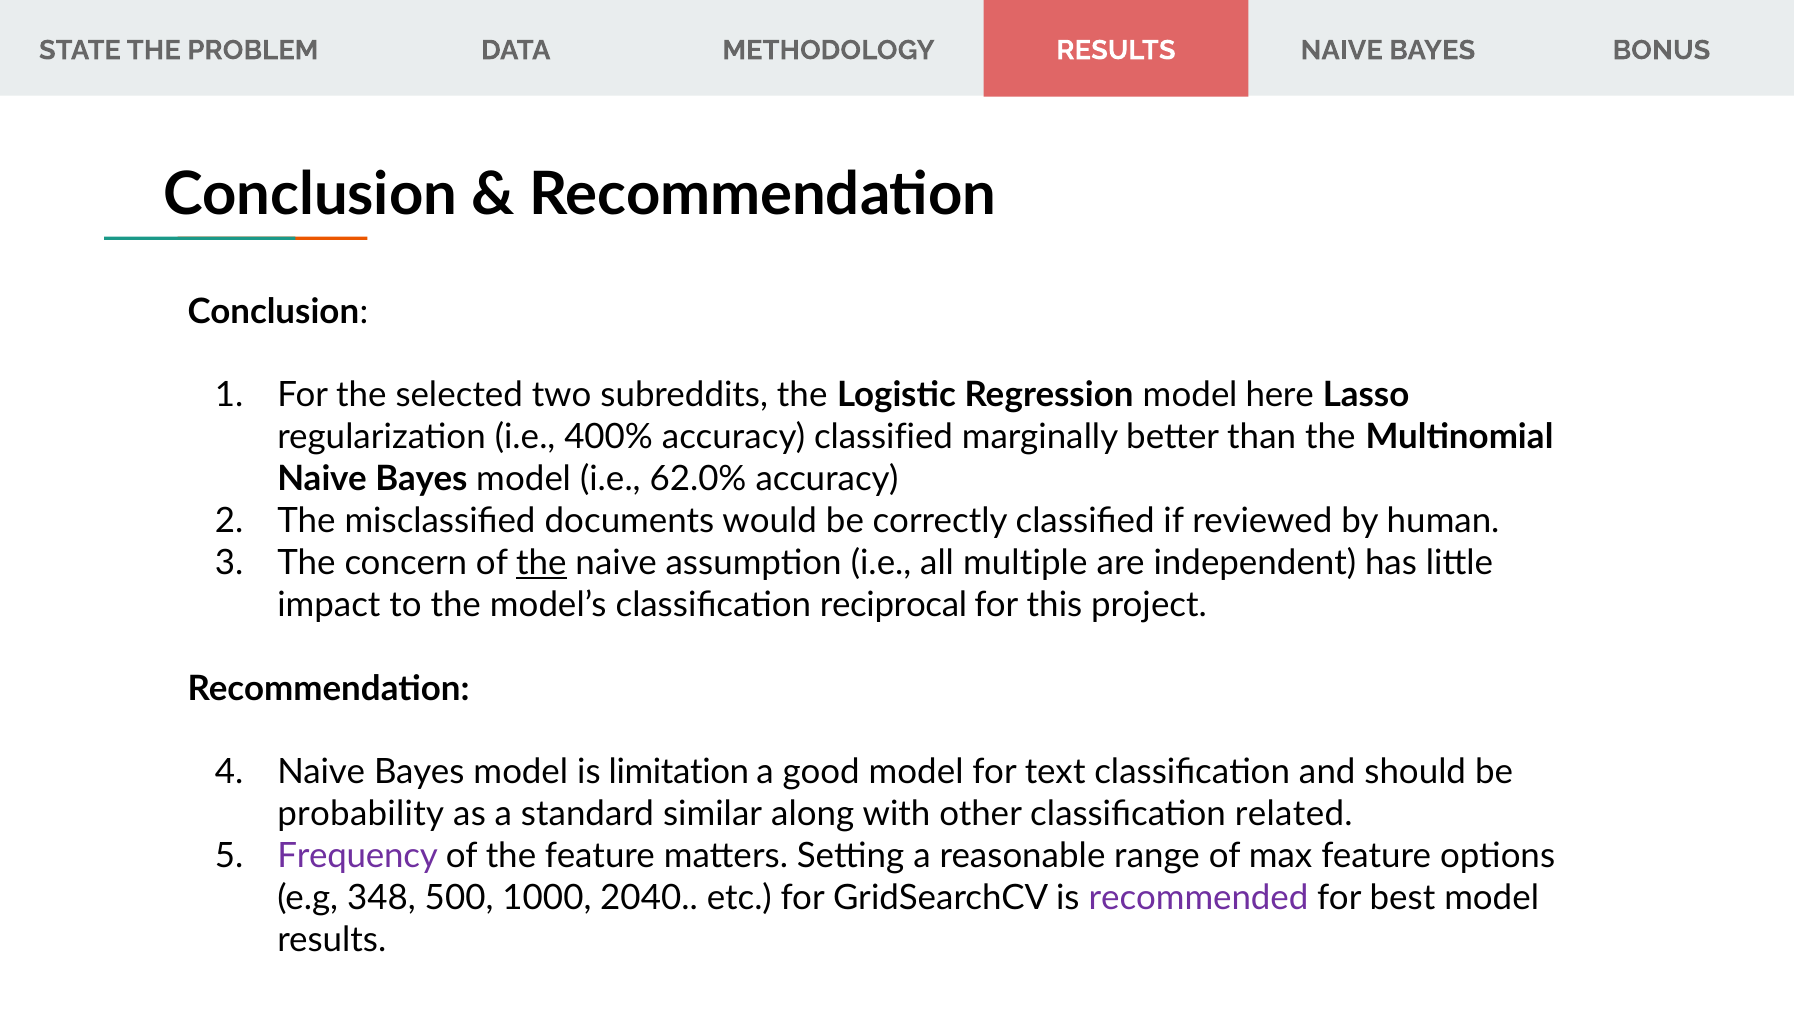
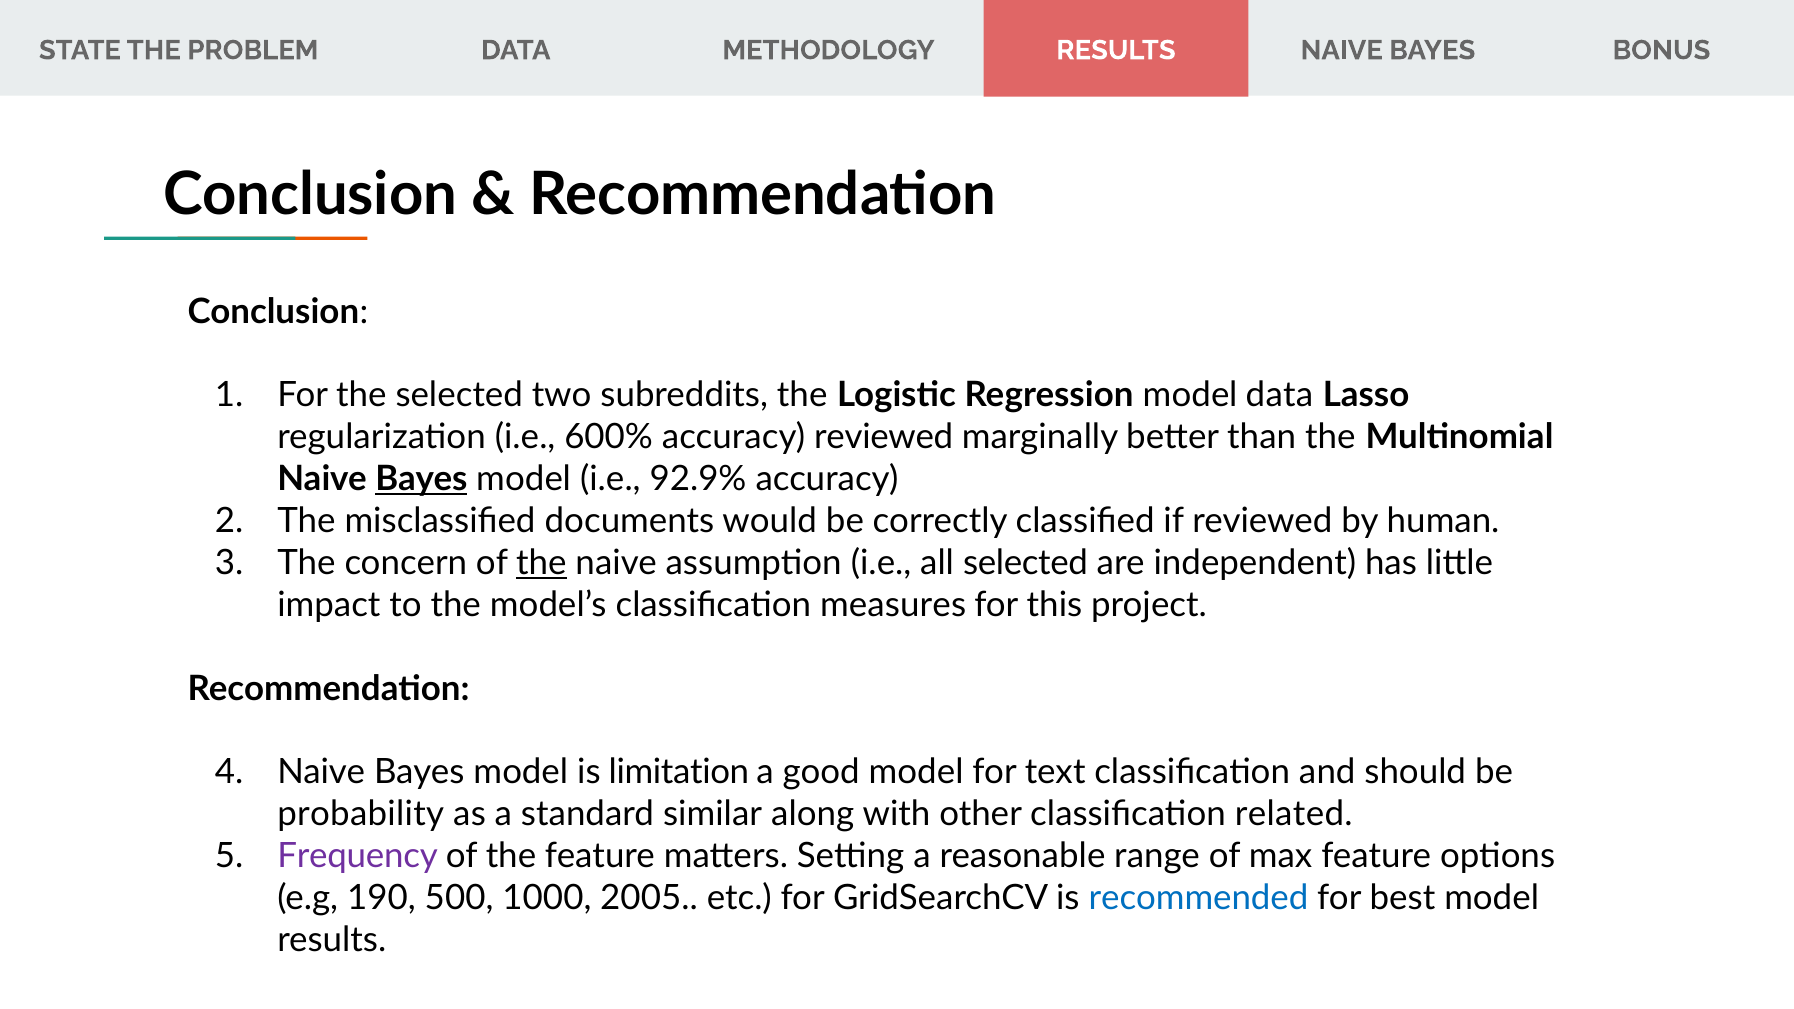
model here: here -> data (1279, 396)
400%: 400% -> 600% (609, 437)
accuracy classified: classified -> reviewed (884, 437)
Bayes underline: none -> present (421, 479)
62.0%: 62.0% -> 92.9% (698, 479)
all multiple: multiple -> selected (1026, 563)
reciprocal: reciprocal -> measures (893, 605)
348: 348 -> 190 (382, 898)
2040: 2040 -> 2005 (649, 898)
recommended colour: purple -> blue (1198, 898)
